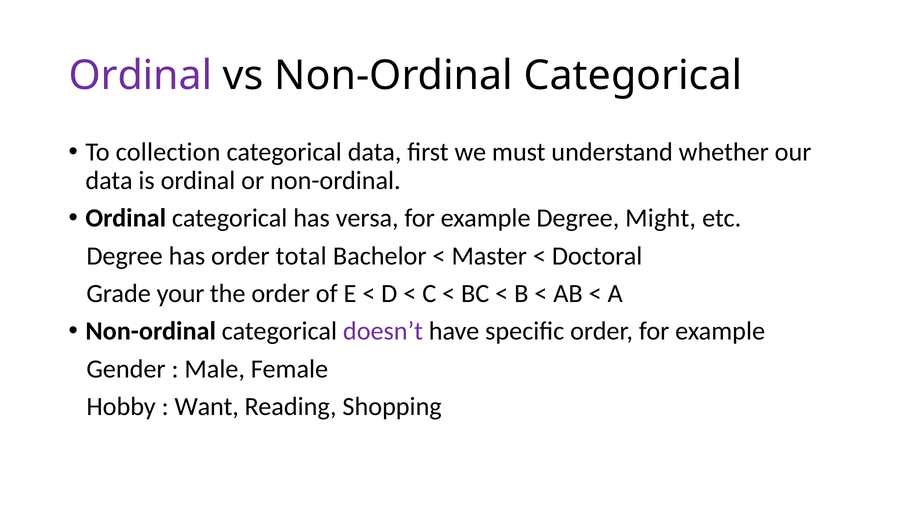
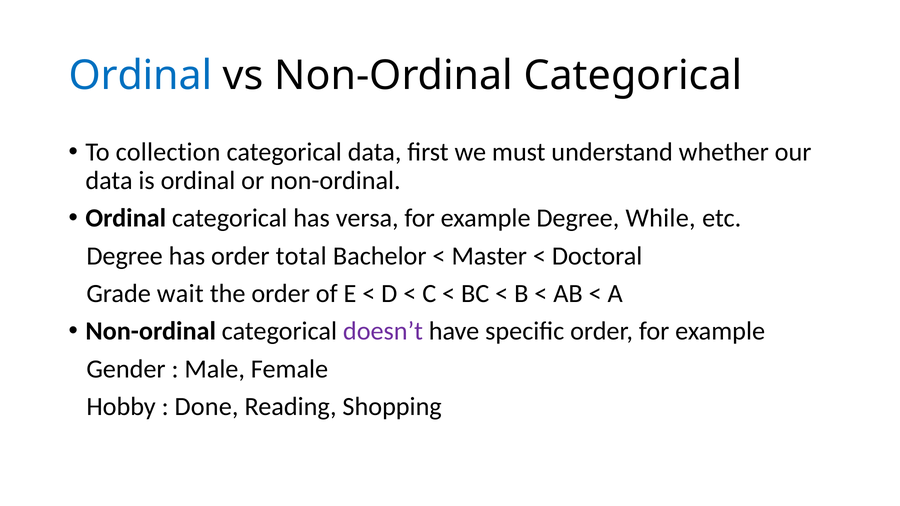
Ordinal colour: purple -> blue (140, 76)
Might: Might -> While (661, 218)
your: your -> wait (180, 294)
Want: Want -> Done (207, 407)
